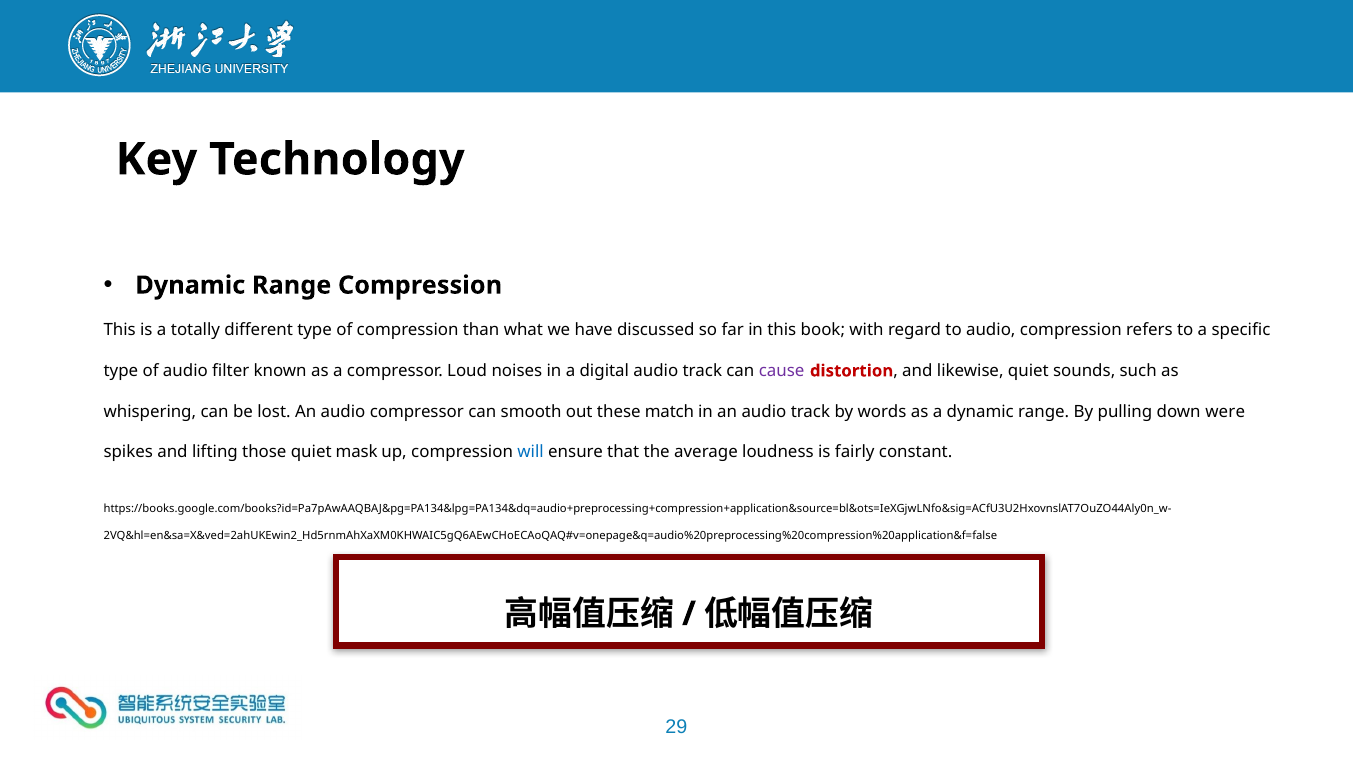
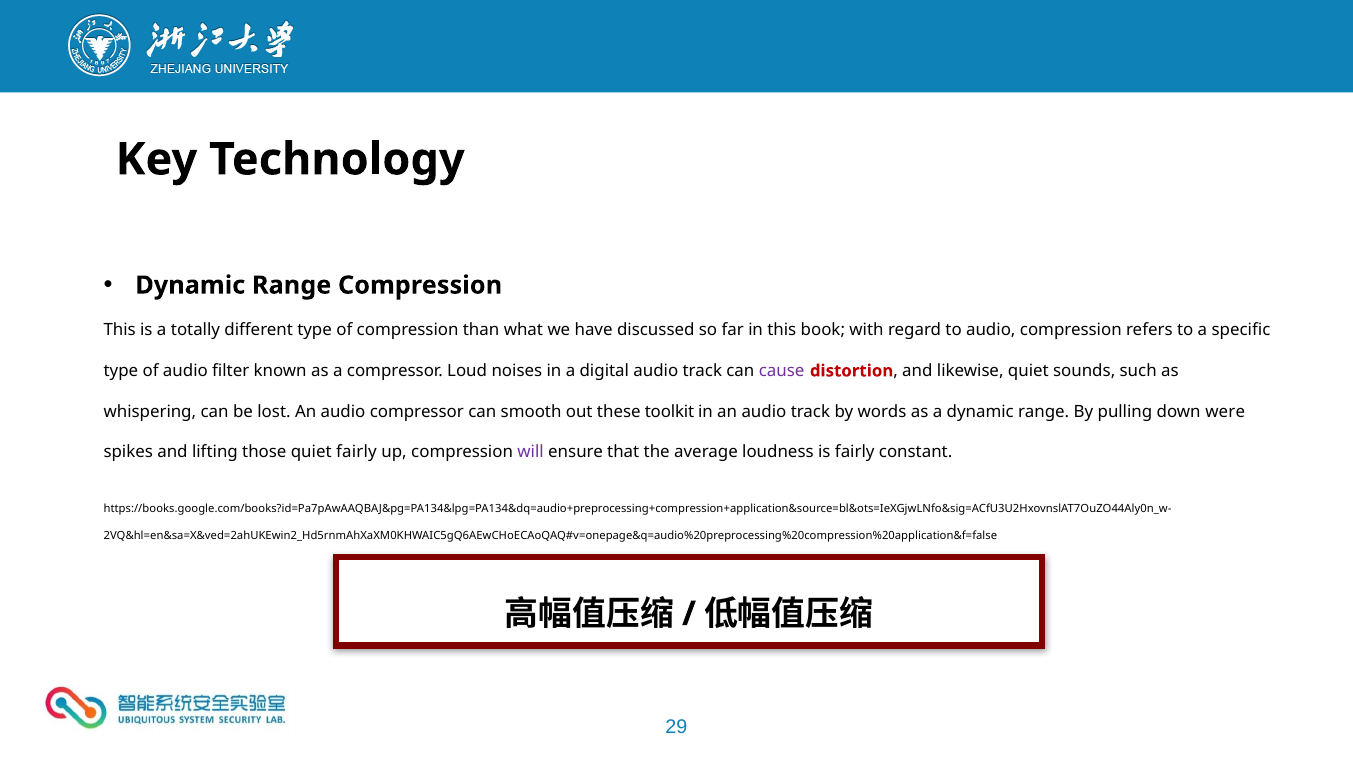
match: match -> toolkit (669, 412)
quiet mask: mask -> fairly (356, 452)
will colour: blue -> purple (531, 452)
